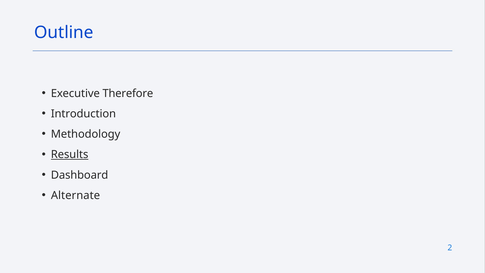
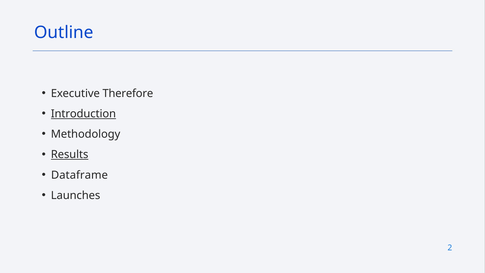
Introduction underline: none -> present (83, 114)
Dashboard: Dashboard -> Dataframe (79, 175)
Alternate: Alternate -> Launches (76, 195)
